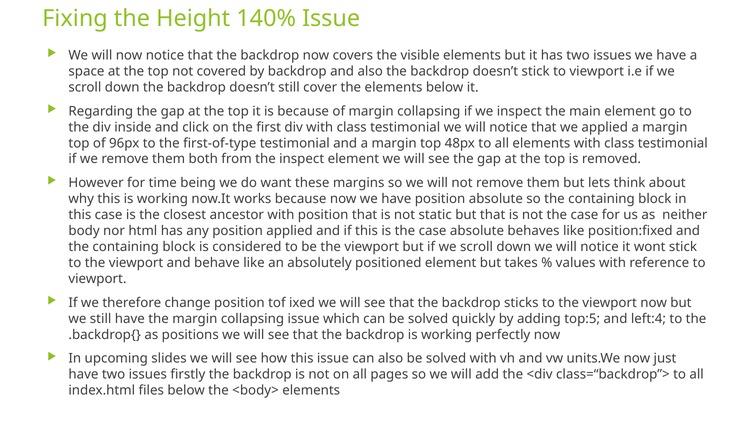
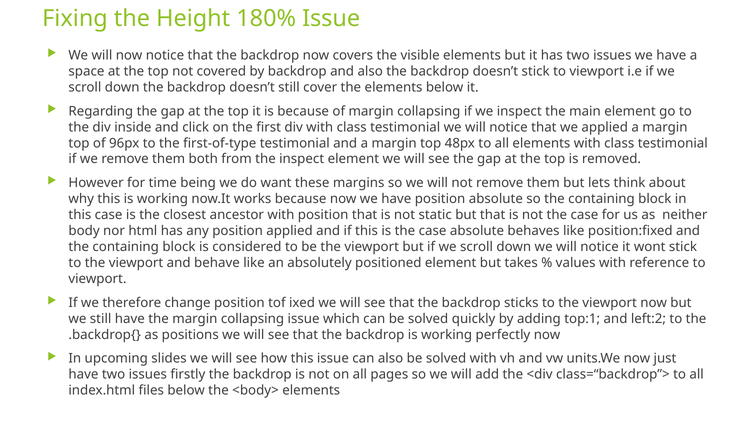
140%: 140% -> 180% (266, 19)
top:5: top:5 -> top:1 (582, 318)
left:4: left:4 -> left:2 (648, 318)
